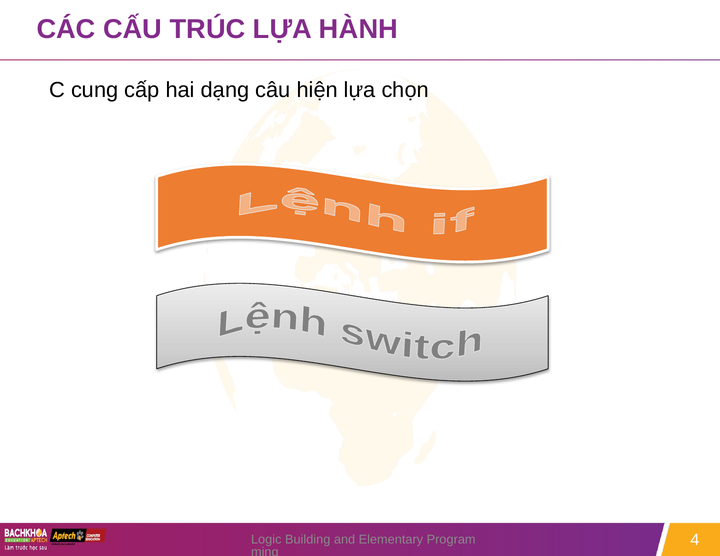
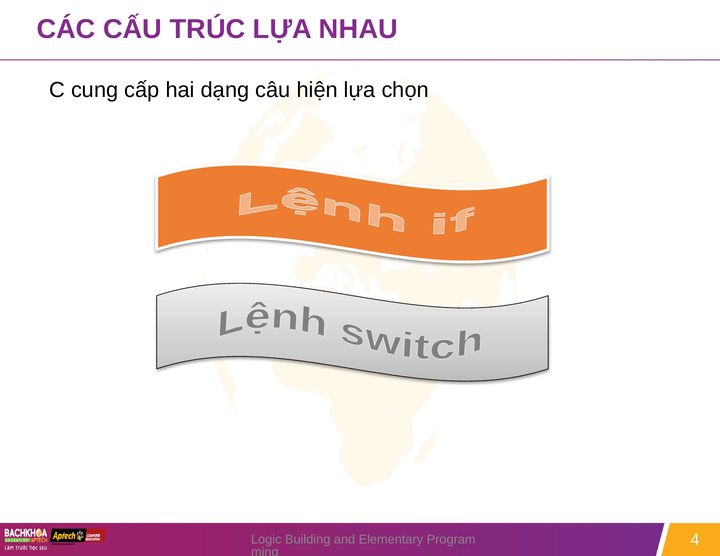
HÀNH: HÀNH -> NHAU (358, 29)
